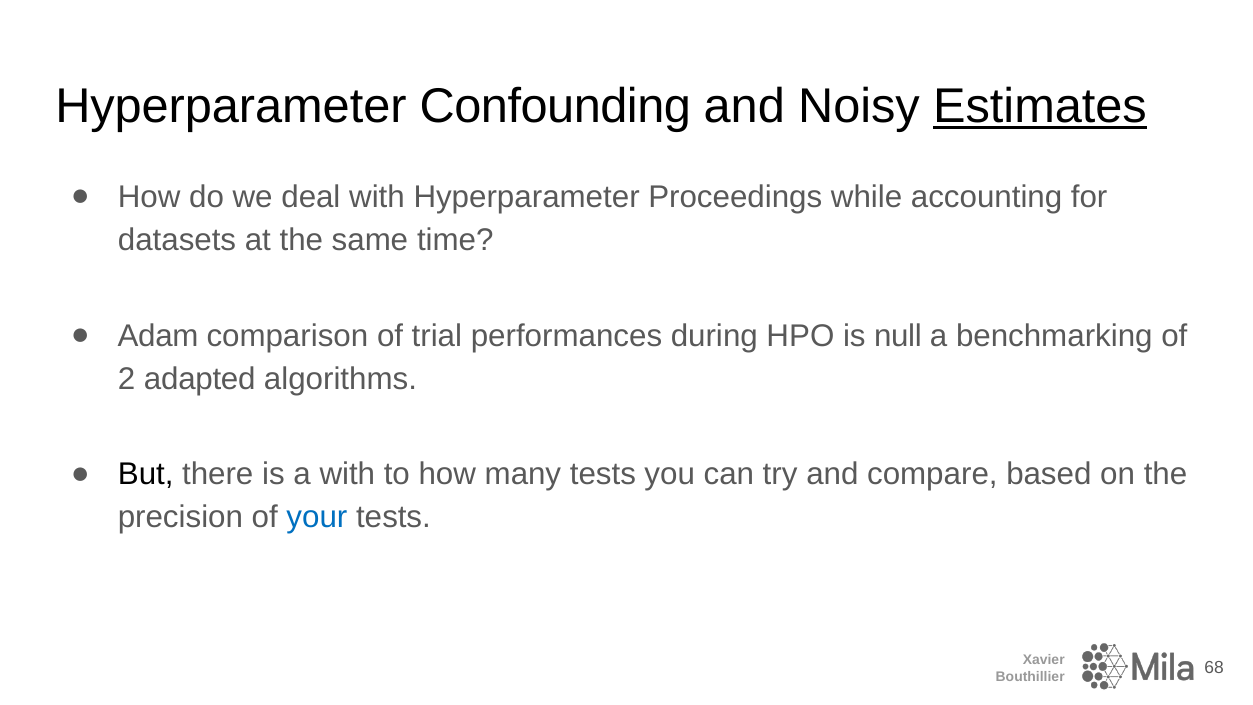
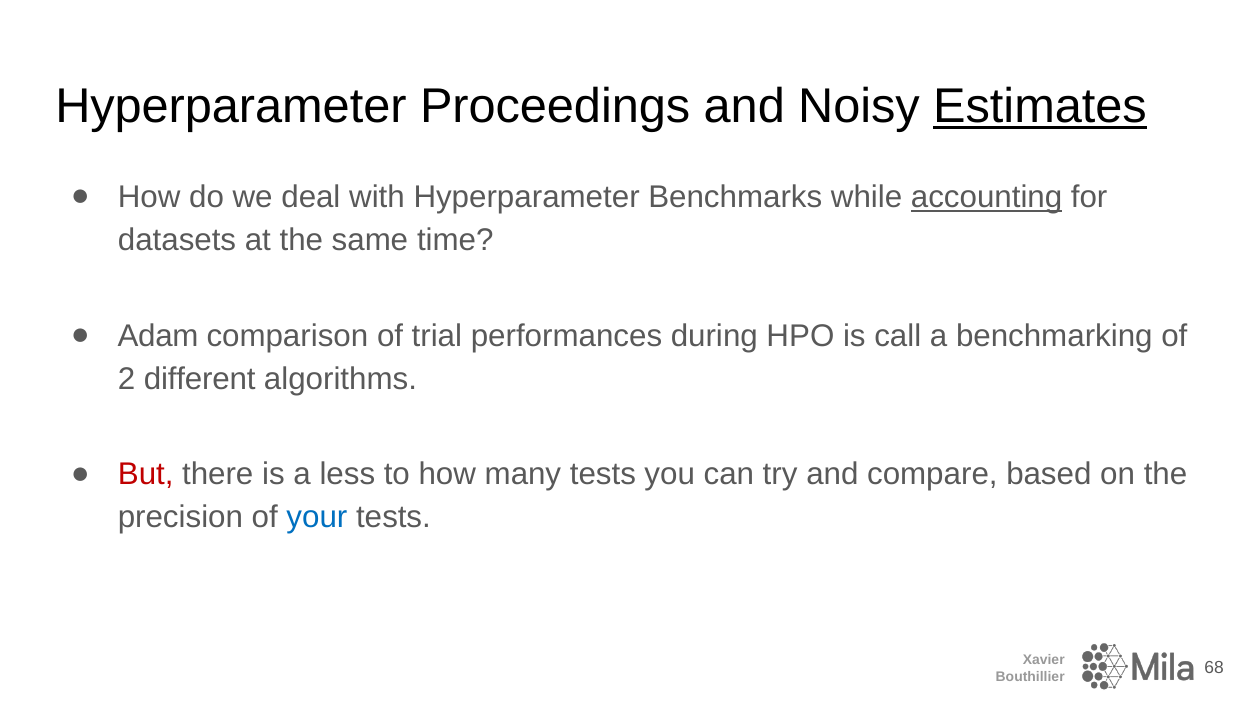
Confounding: Confounding -> Proceedings (555, 106)
Proceedings: Proceedings -> Benchmarks (735, 197)
accounting underline: none -> present (987, 197)
null: null -> call (898, 336)
adapted: adapted -> different (200, 379)
But colour: black -> red (146, 474)
a with: with -> less (347, 474)
